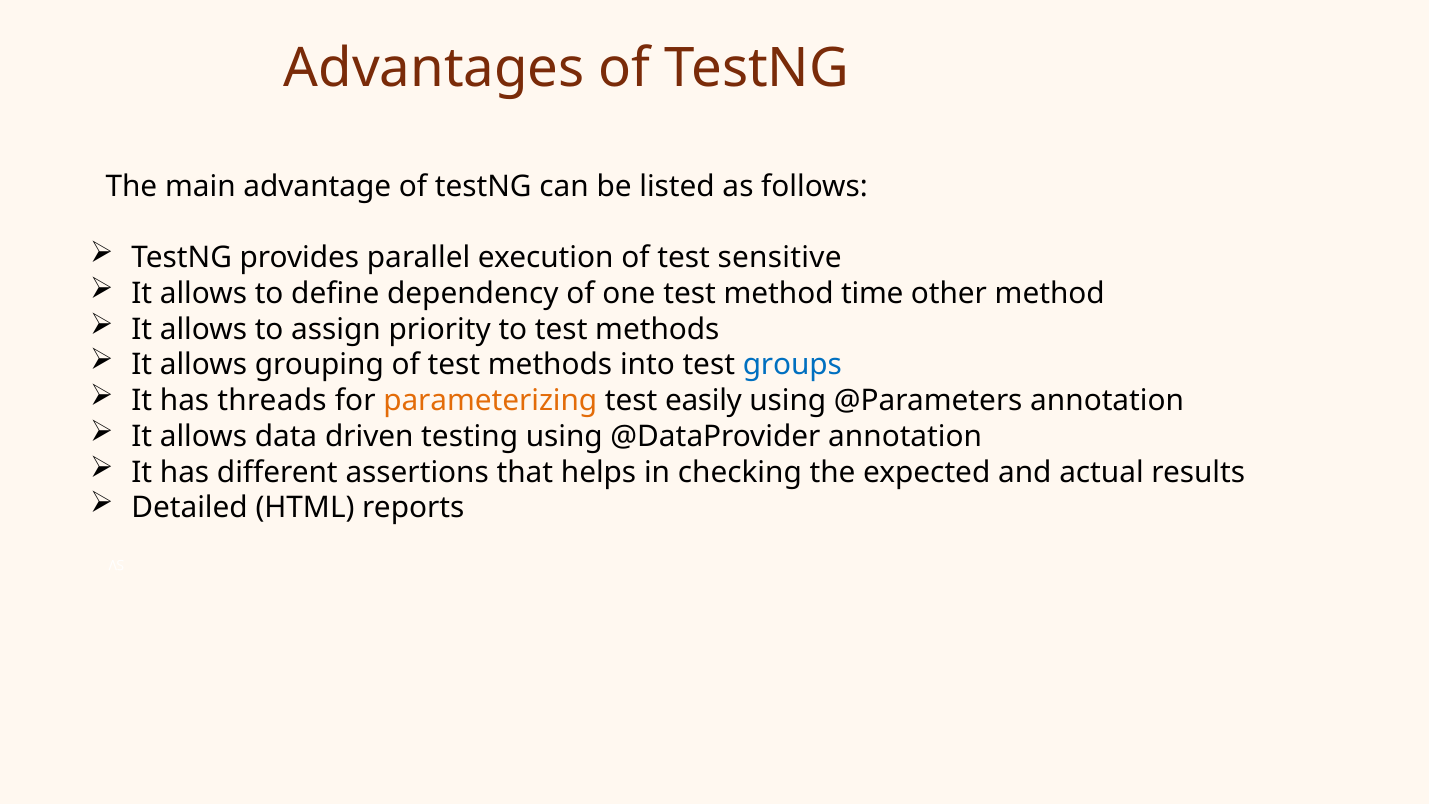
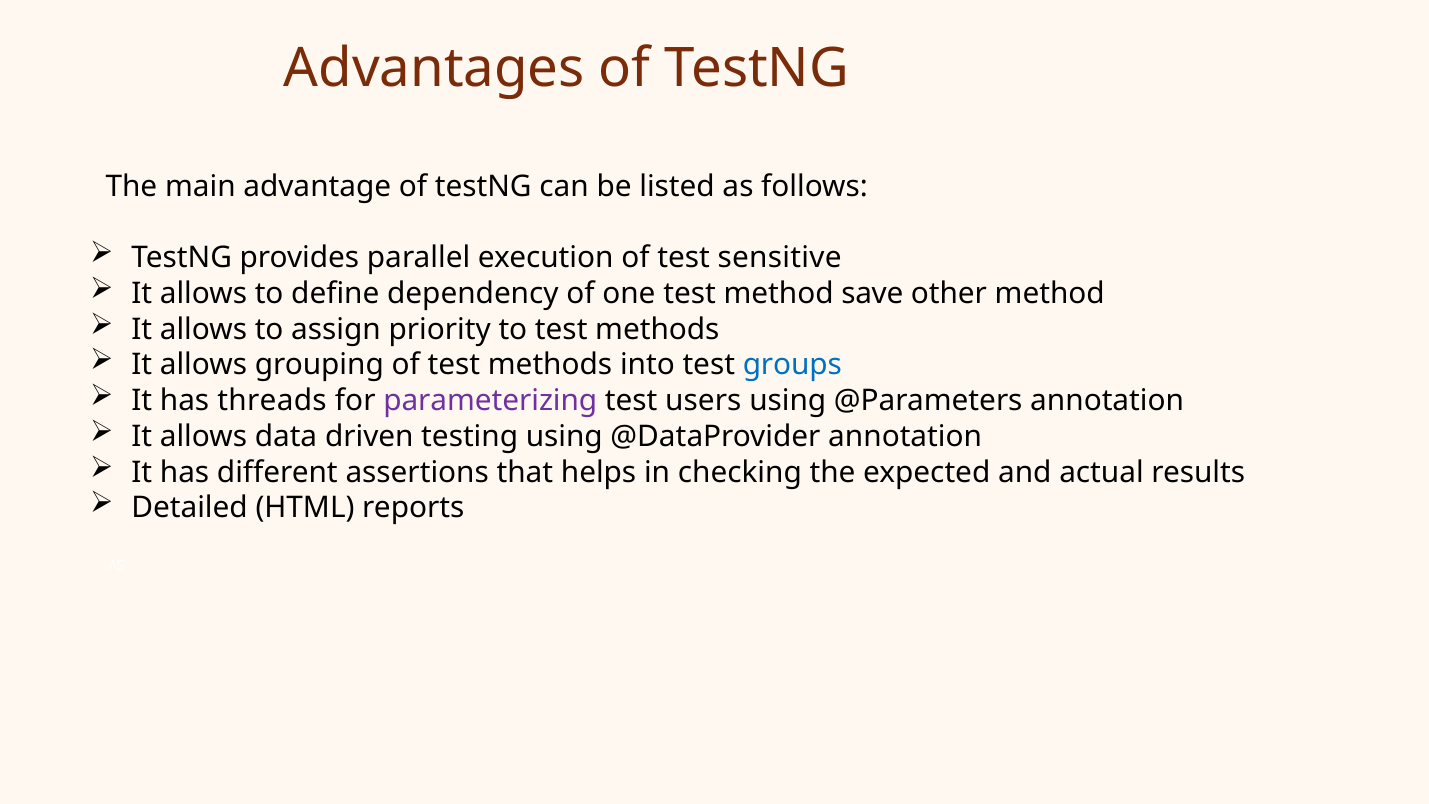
time: time -> save (872, 293)
parameterizing colour: orange -> purple (490, 401)
easily: easily -> users (703, 401)
